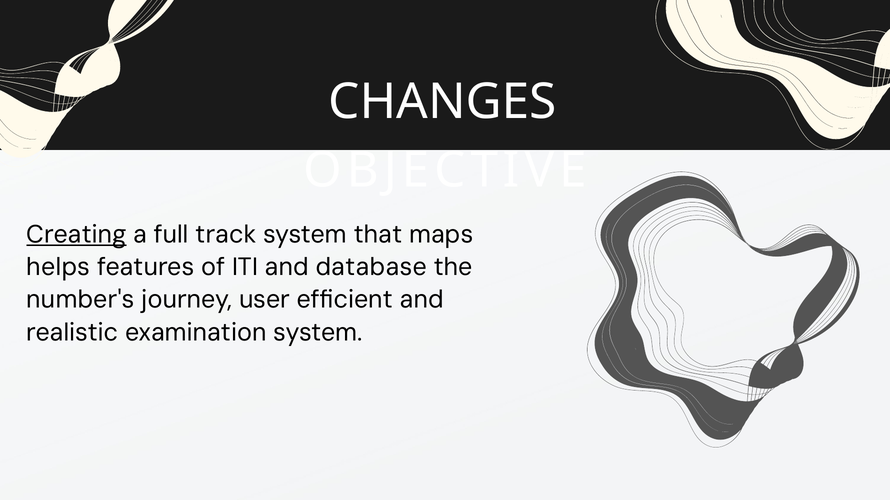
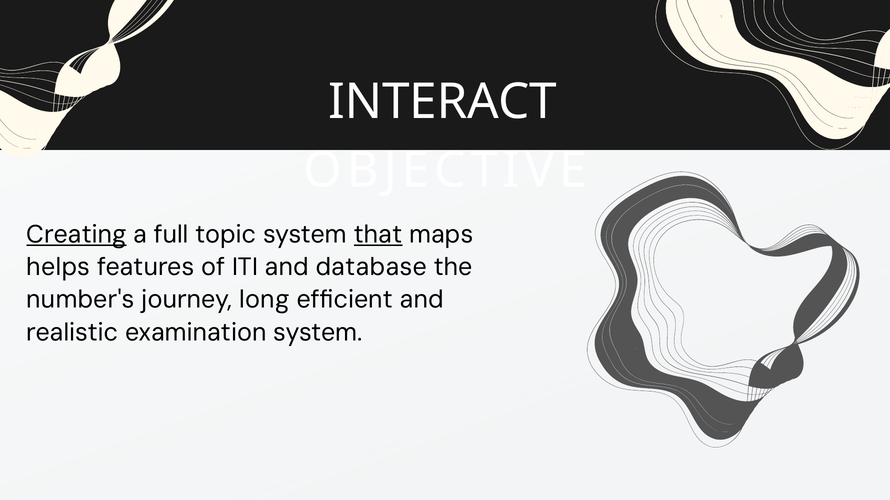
CHANGES: CHANGES -> INTERACT (443, 102)
track: track -> topic (226, 235)
that underline: none -> present (378, 235)
user: user -> long (264, 300)
